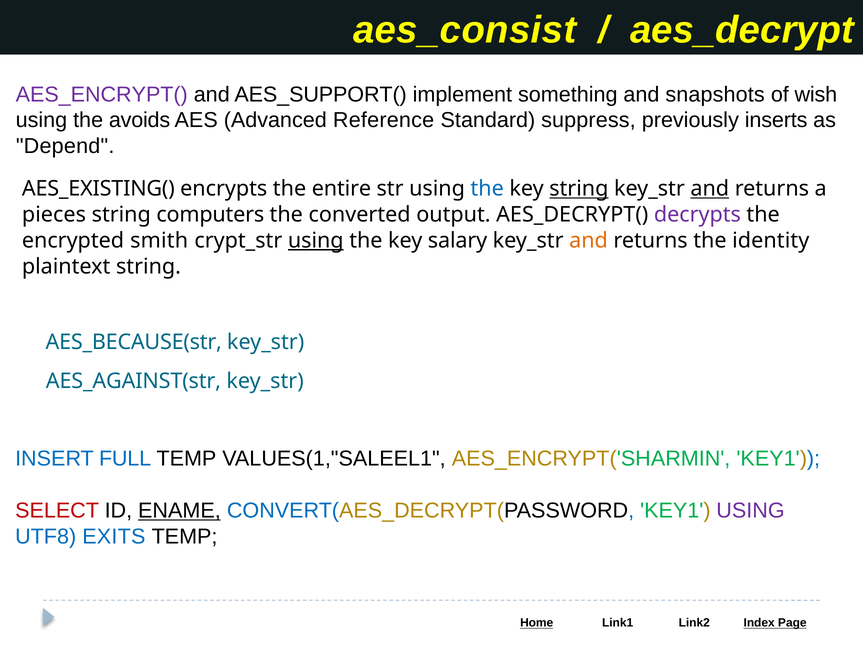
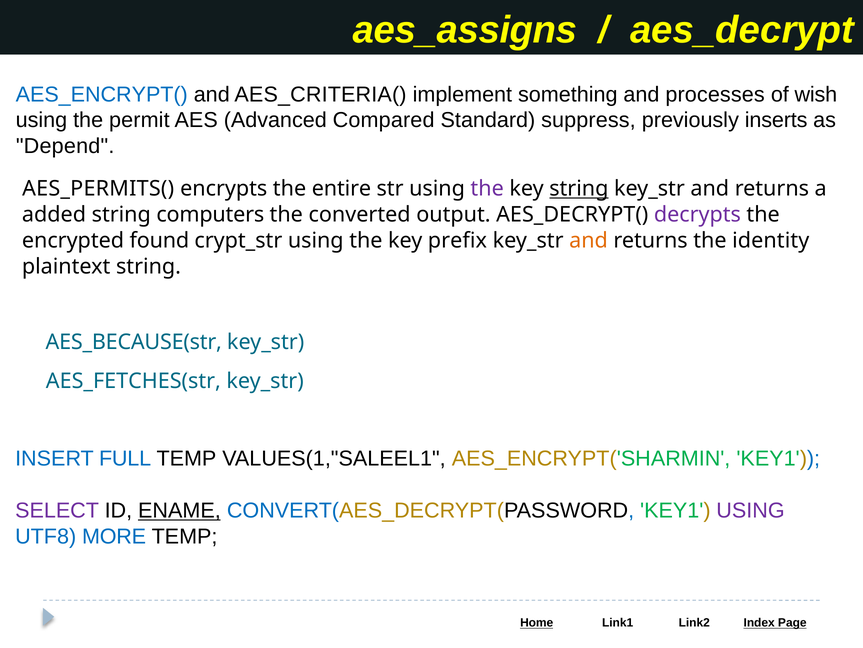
aes_consist: aes_consist -> aes_assigns (465, 30)
AES_ENCRYPT( colour: purple -> blue (102, 94)
AES_SUPPORT(: AES_SUPPORT( -> AES_CRITERIA( (320, 94)
snapshots: snapshots -> processes (715, 94)
avoids: avoids -> permit (139, 120)
Reference: Reference -> Compared (384, 120)
AES_EXISTING(: AES_EXISTING( -> AES_PERMITS( (98, 189)
the colour: blue -> purple (487, 189)
and underline: present -> none (710, 189)
pieces: pieces -> added (54, 214)
smith: smith -> found (159, 240)
using underline: present -> none (316, 240)
salary: salary -> prefix (457, 240)
AES_AGAINST(str: AES_AGAINST(str -> AES_FETCHES(str (133, 381)
SELECT colour: red -> purple (57, 510)
EXITS: EXITS -> MORE (114, 536)
